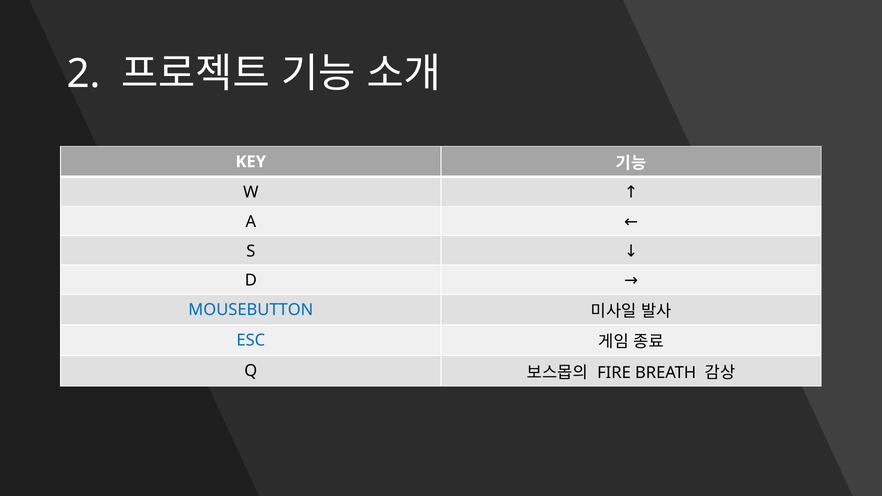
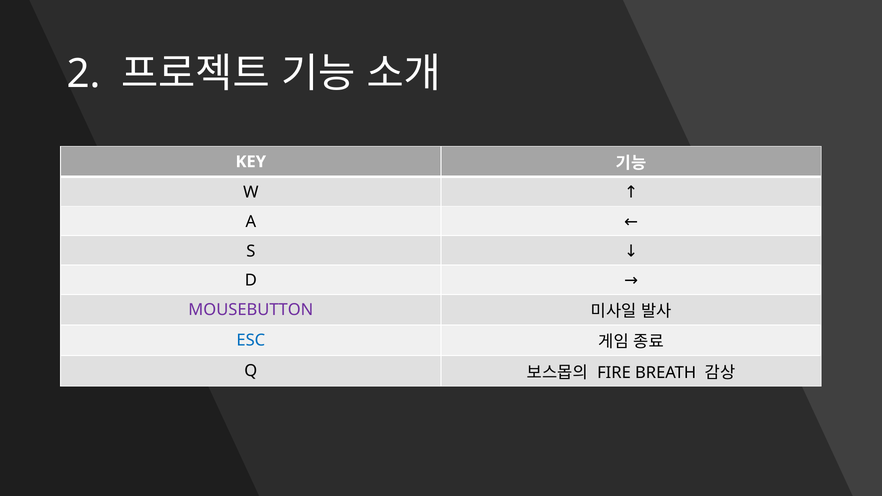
MOUSEBUTTON colour: blue -> purple (251, 310)
